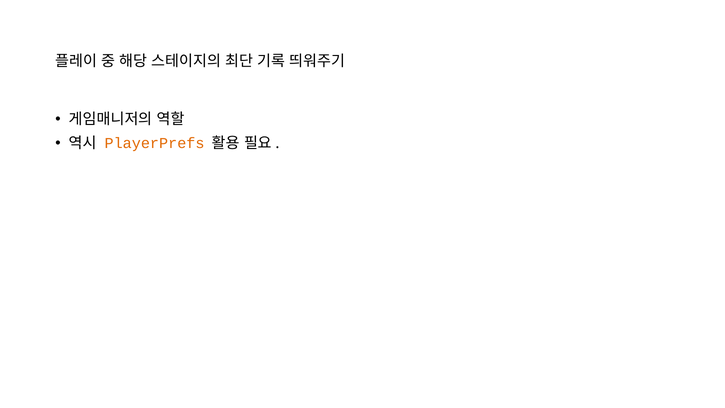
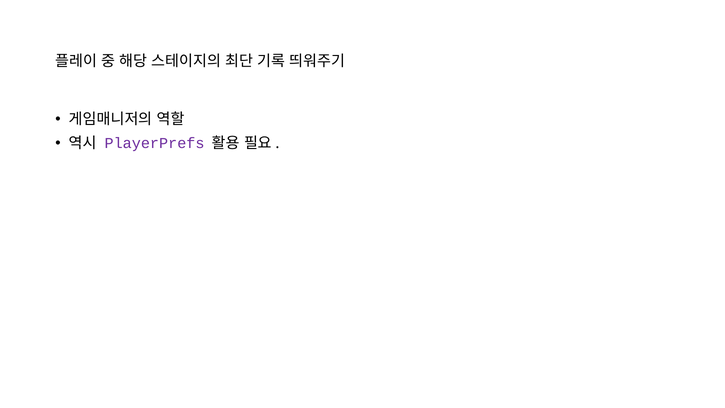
PlayerPrefs colour: orange -> purple (155, 143)
